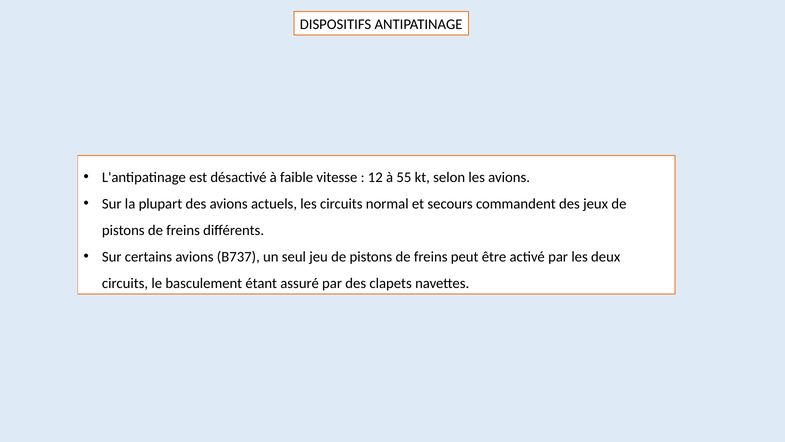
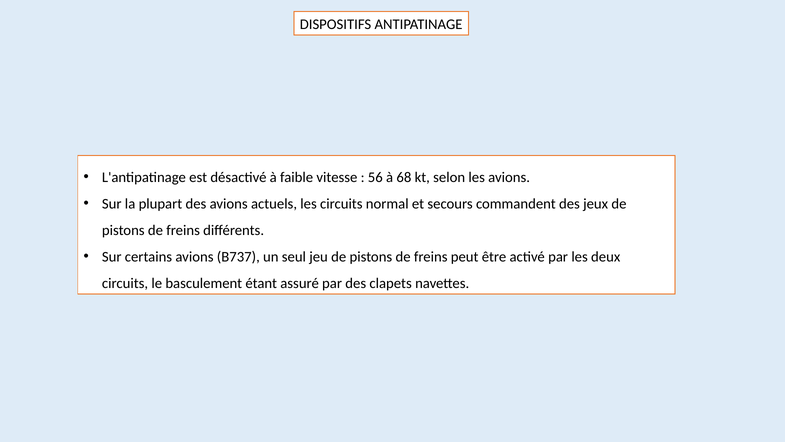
12: 12 -> 56 (375, 177)
55: 55 -> 68 (404, 177)
